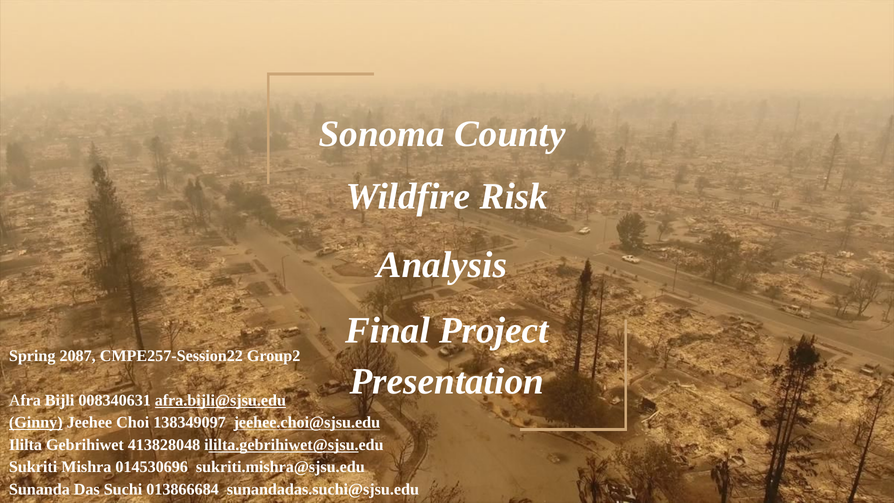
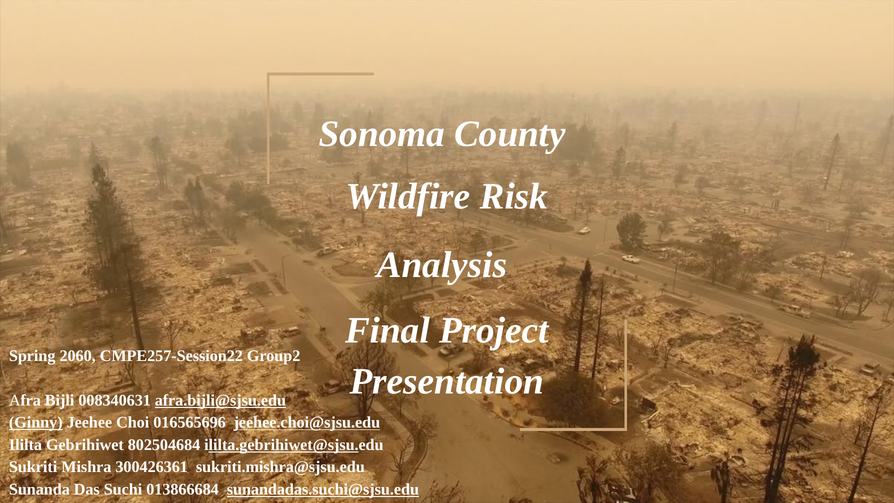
2087: 2087 -> 2060 (78, 356)
138349097: 138349097 -> 016565696 (190, 422)
413828048: 413828048 -> 802504684 (164, 445)
014530696: 014530696 -> 300426361 (152, 467)
sunandadas.suchi@sjsu.edu underline: none -> present (323, 489)
